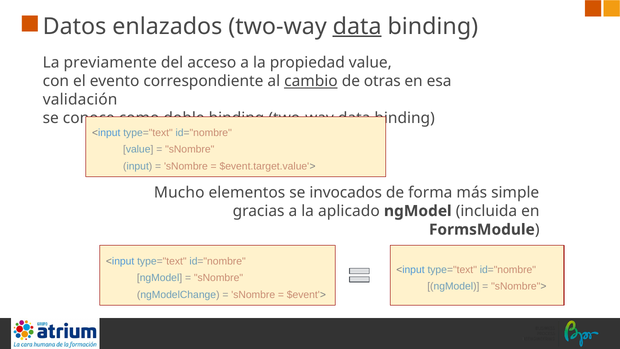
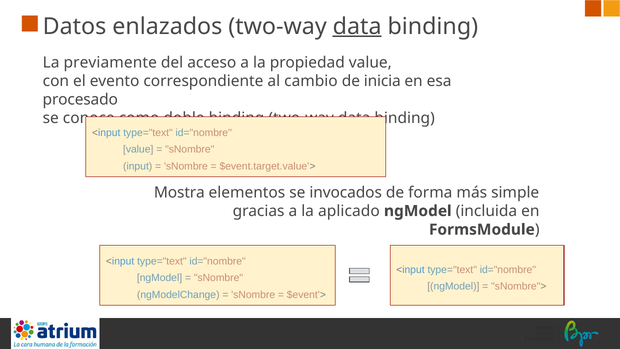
cambio underline: present -> none (311, 81)
otras: otras -> inicia (382, 81)
validación: validación -> procesado (80, 100)
Mucho: Mucho -> Mostra (179, 192)
